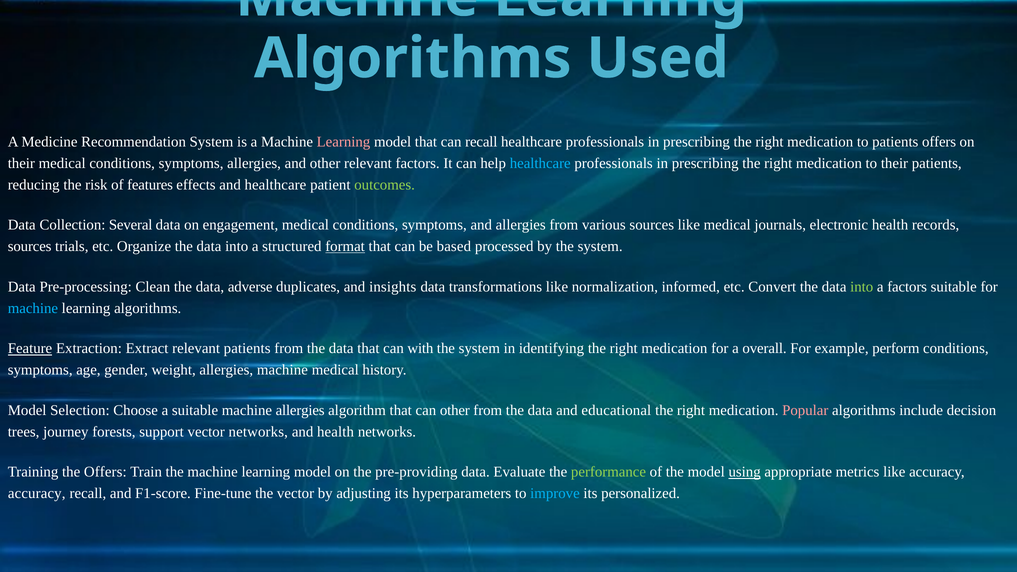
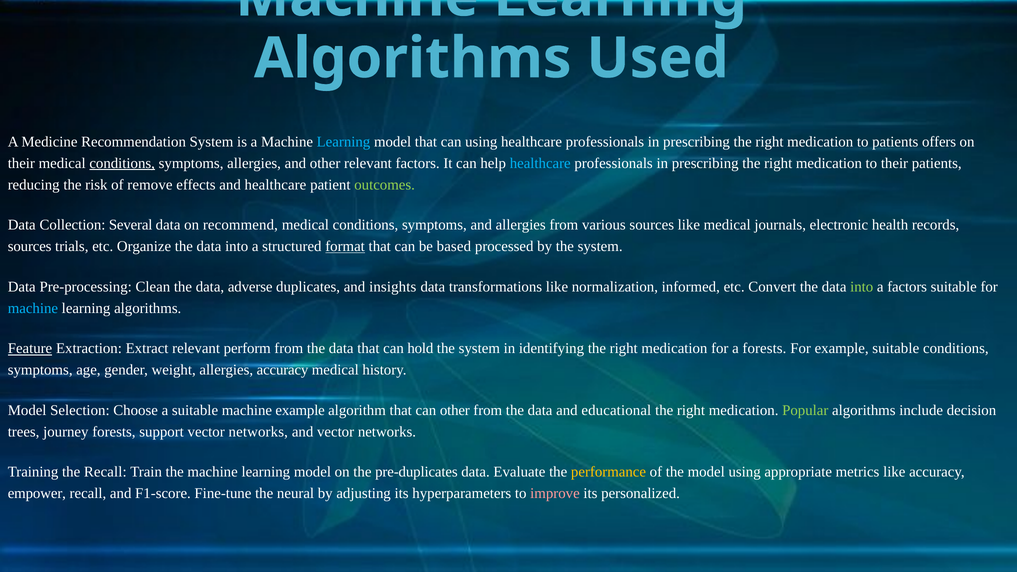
Learning colour: pink -> light blue (343, 142)
can recall: recall -> using (481, 142)
conditions underline: none -> present (122, 163)
features: features -> remove (150, 185)
engagement: engagement -> recommend (240, 225)
relevant patients: patients -> perform (247, 349)
with: with -> hold (420, 349)
a overall: overall -> forests (764, 349)
example perform: perform -> suitable (896, 349)
allergies machine: machine -> accuracy (283, 370)
machine allergies: allergies -> example (300, 410)
Popular colour: pink -> light green (805, 410)
and health: health -> vector (336, 432)
the Offers: Offers -> Recall (105, 472)
pre-providing: pre-providing -> pre-duplicates (416, 472)
performance colour: light green -> yellow (608, 472)
using underline: present -> none (745, 472)
accuracy: accuracy -> empower (37, 494)
the vector: vector -> neural (296, 494)
improve colour: light blue -> pink (555, 494)
